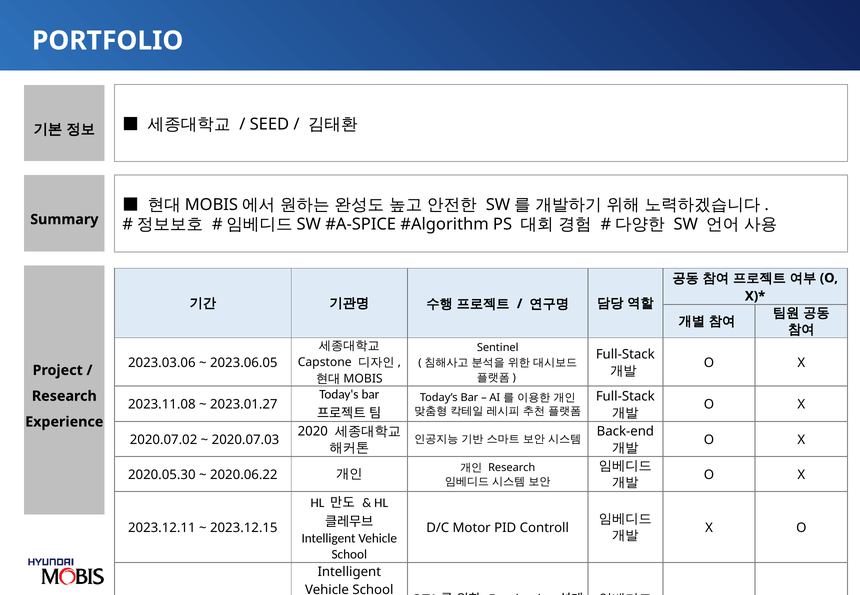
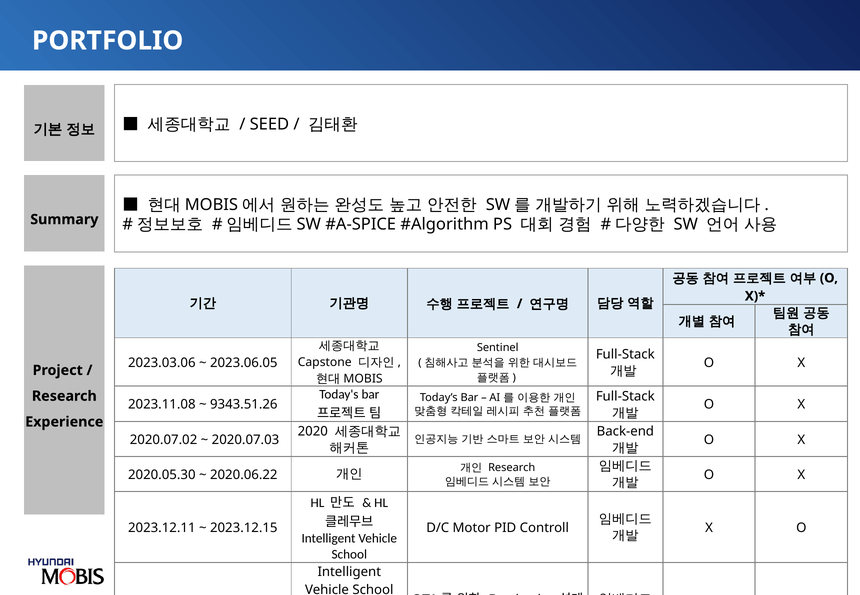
2023.01.27: 2023.01.27 -> 9343.51.26 (244, 405)
